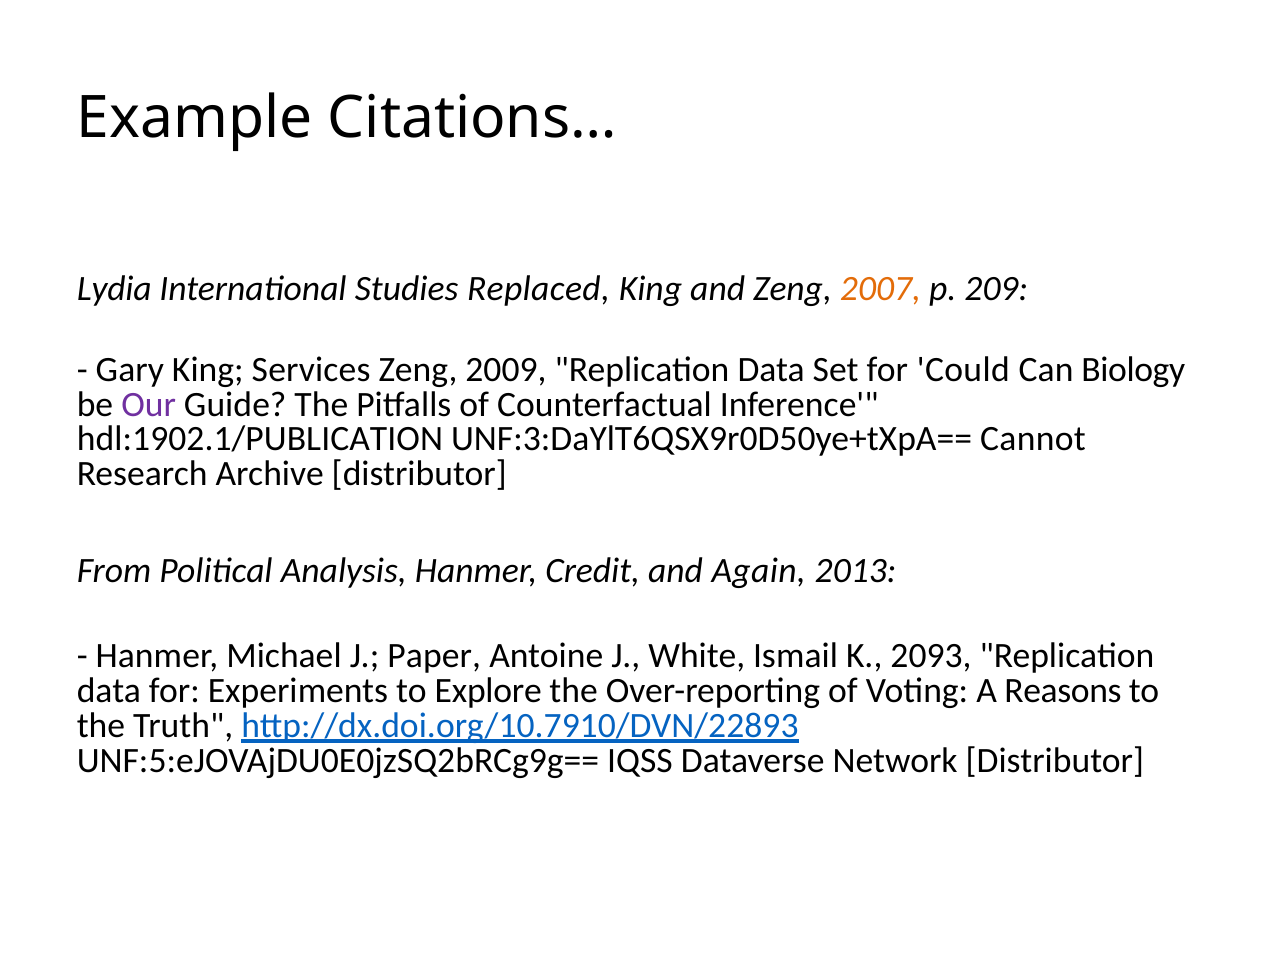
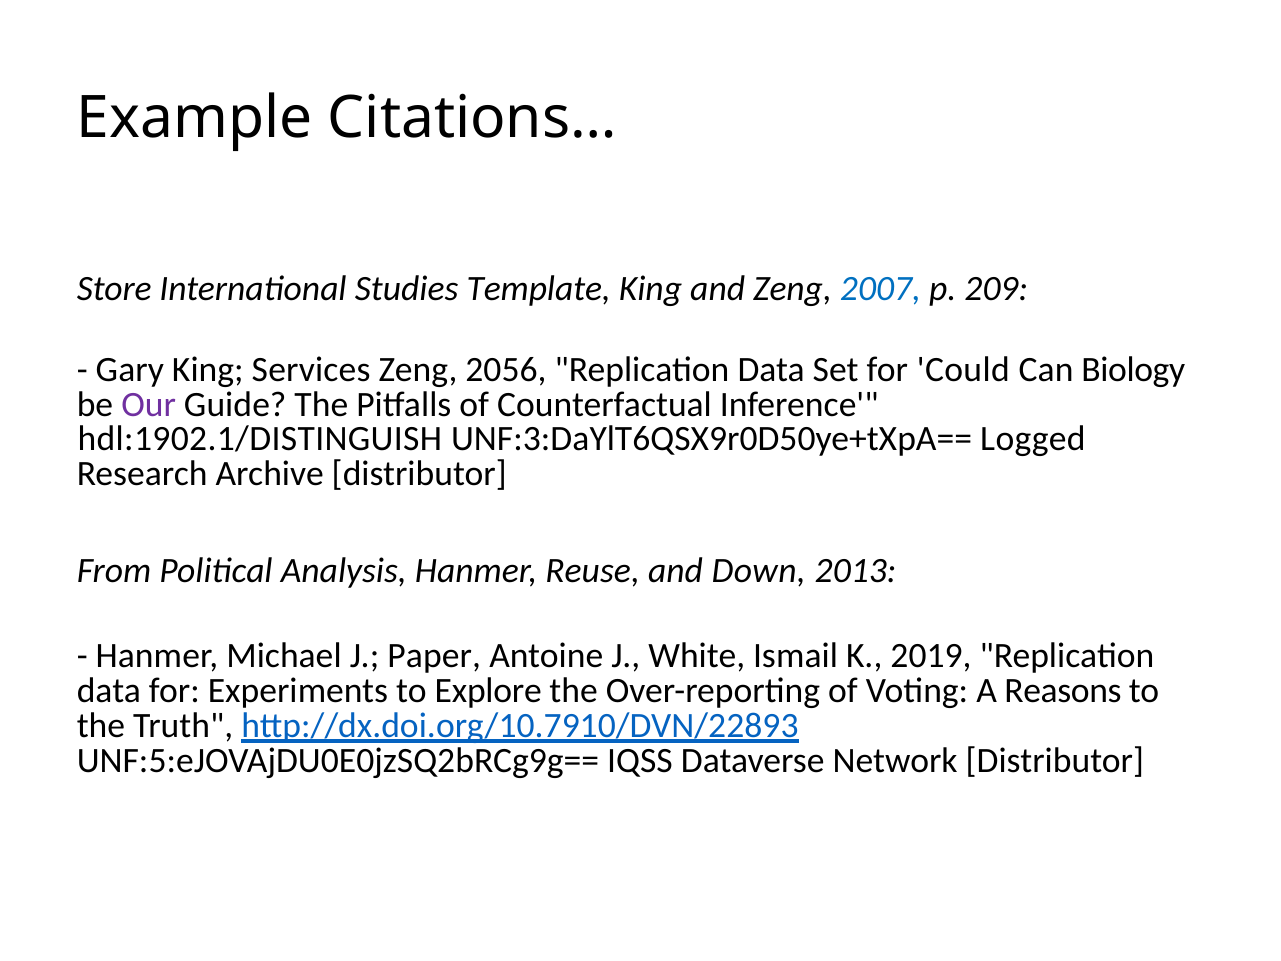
Lydia: Lydia -> Store (114, 289)
Replaced: Replaced -> Template (539, 289)
2007 colour: orange -> blue (881, 289)
2009: 2009 -> 2056 (506, 370)
hdl:1902.1/PUBLICATION: hdl:1902.1/PUBLICATION -> hdl:1902.1/DISTINGUISH (260, 439)
Cannot: Cannot -> Logged (1033, 439)
Credit: Credit -> Reuse (593, 571)
Again: Again -> Down (759, 571)
2093: 2093 -> 2019 (931, 656)
